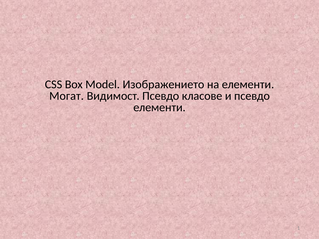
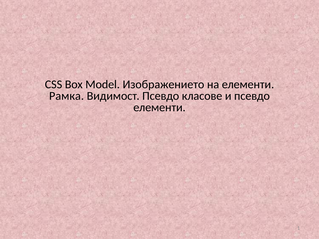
Могат: Могат -> Рамка (67, 96)
